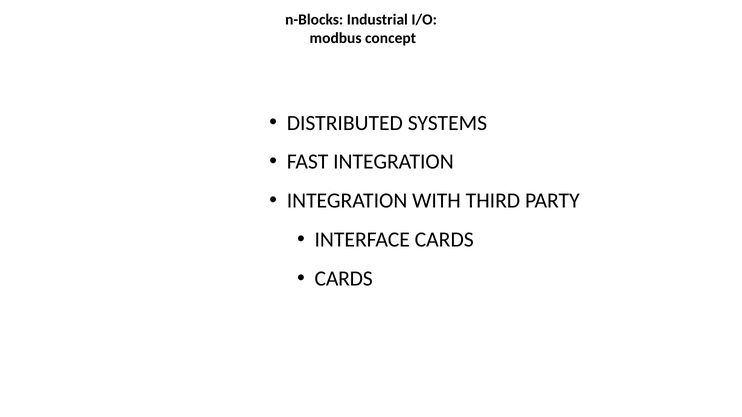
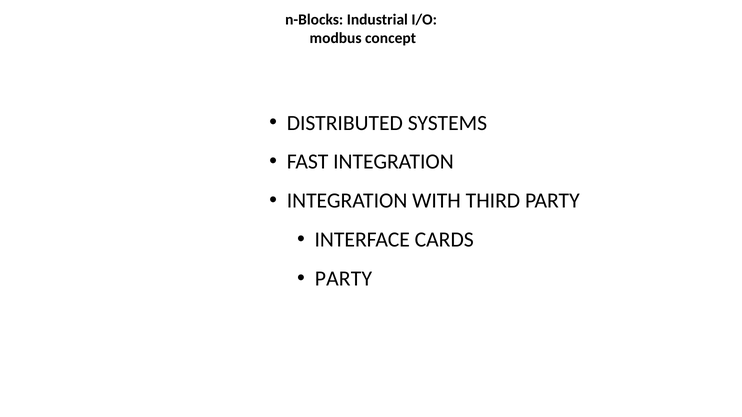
CARDS: CARDS -> PARTY (343, 279)
